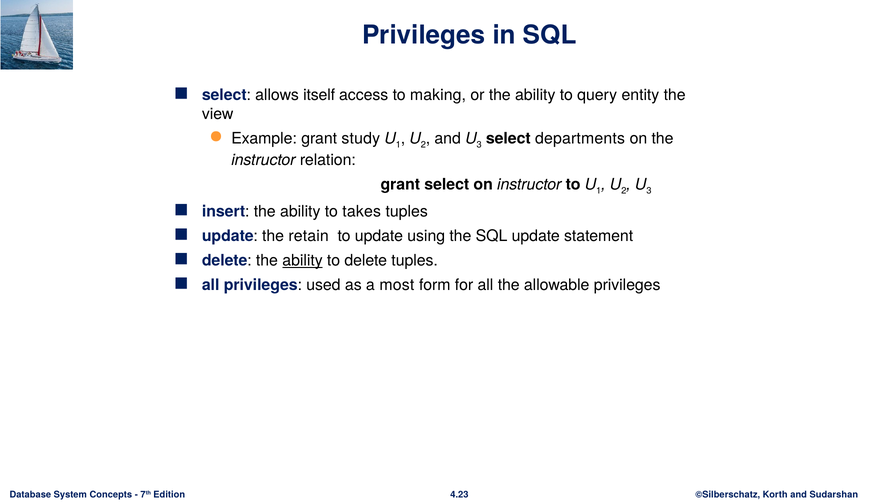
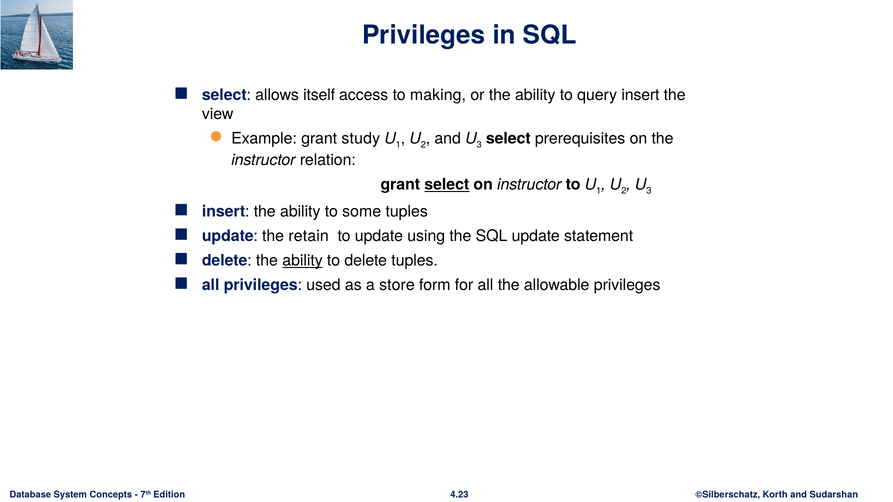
query entity: entity -> insert (640, 95)
departments: departments -> prerequisites (580, 139)
select underline: none -> present (447, 185)
takes: takes -> some (362, 212)
most: most -> store (397, 285)
